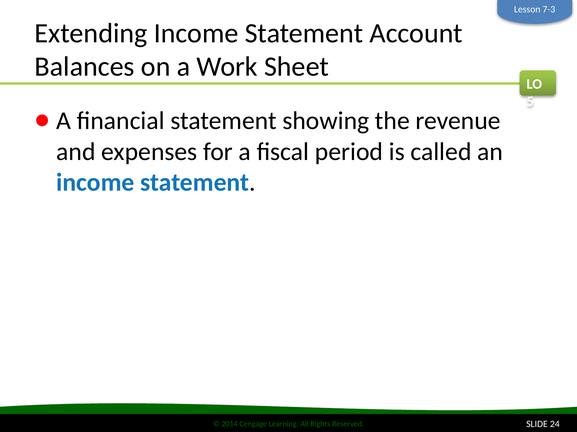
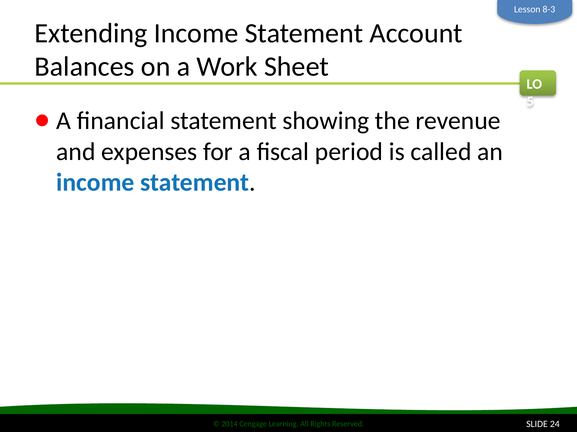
7-3: 7-3 -> 8-3 (549, 9)
